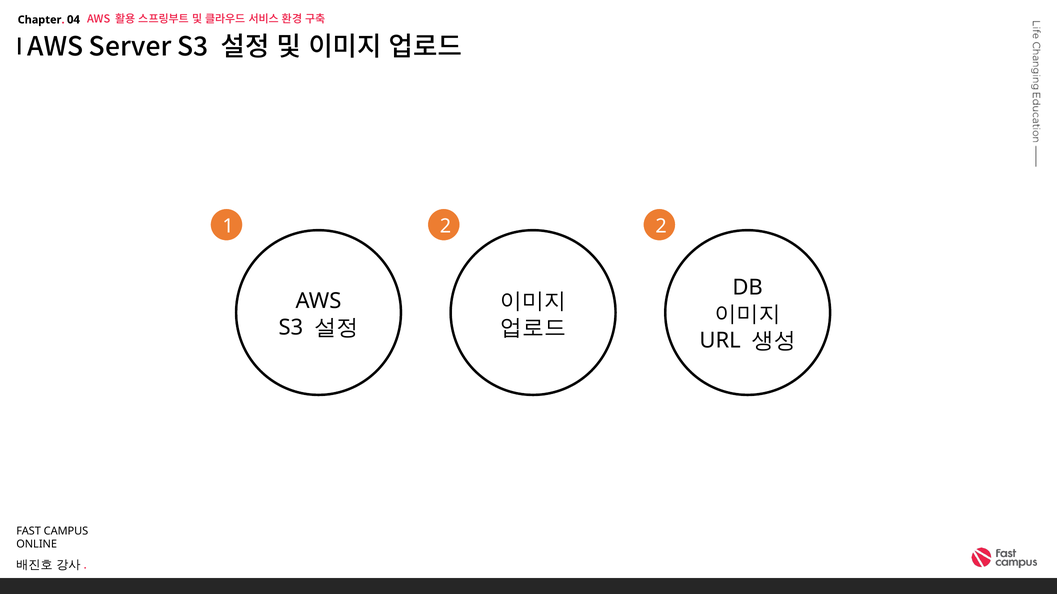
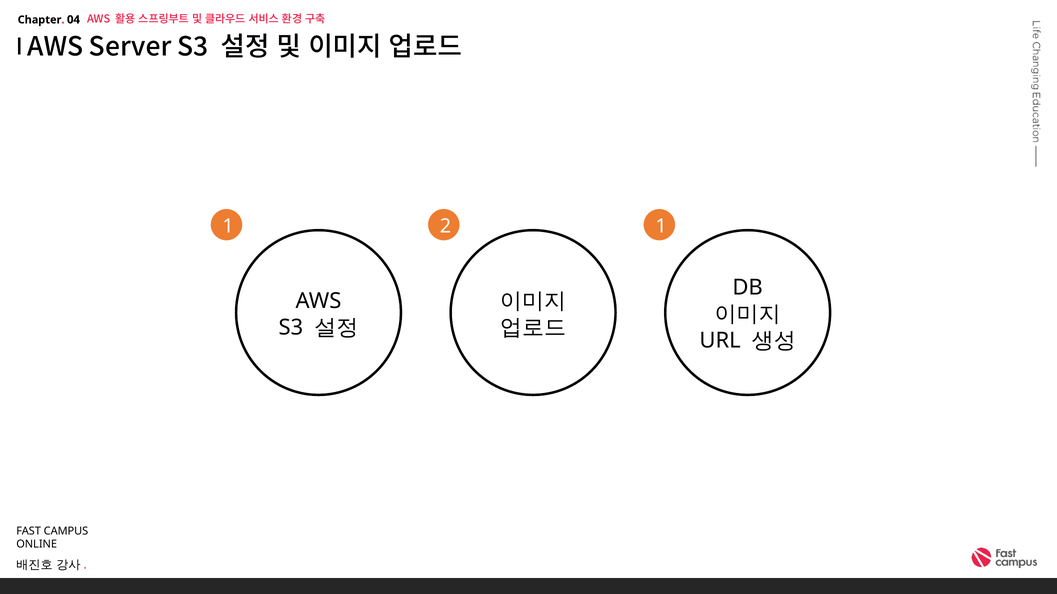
2 2: 2 -> 1 (661, 226)
